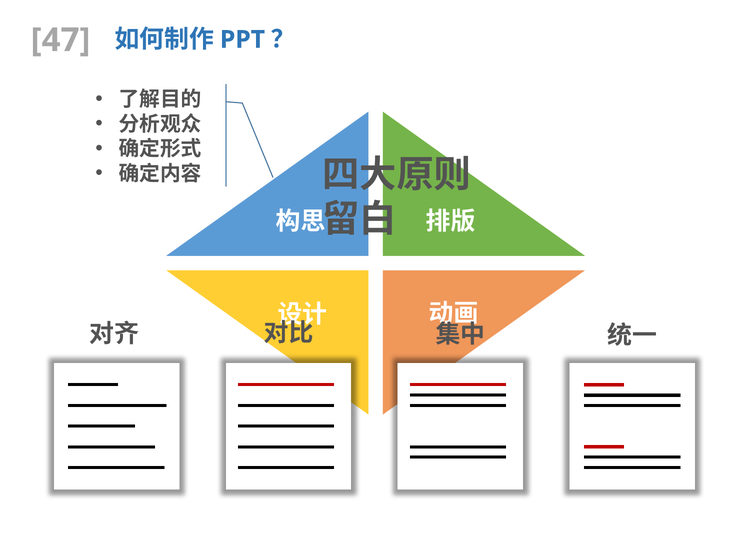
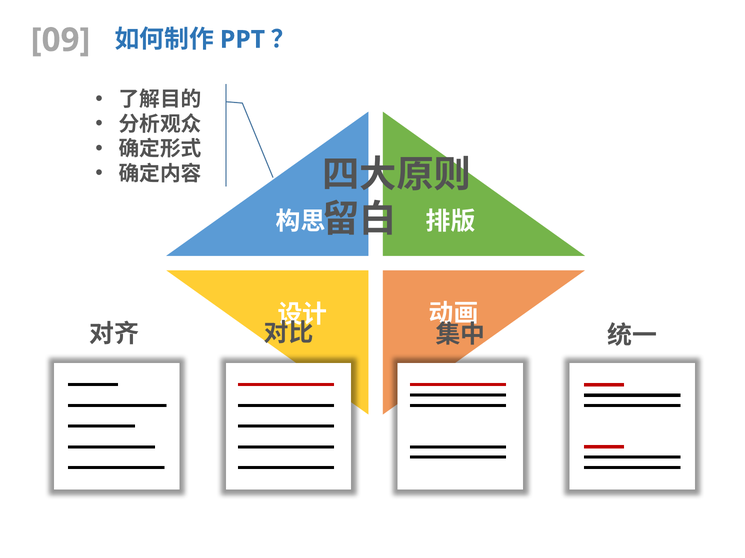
47: 47 -> 09 (61, 40)
